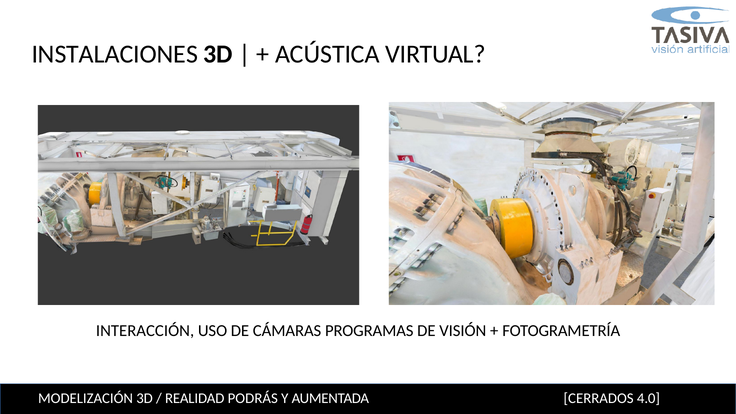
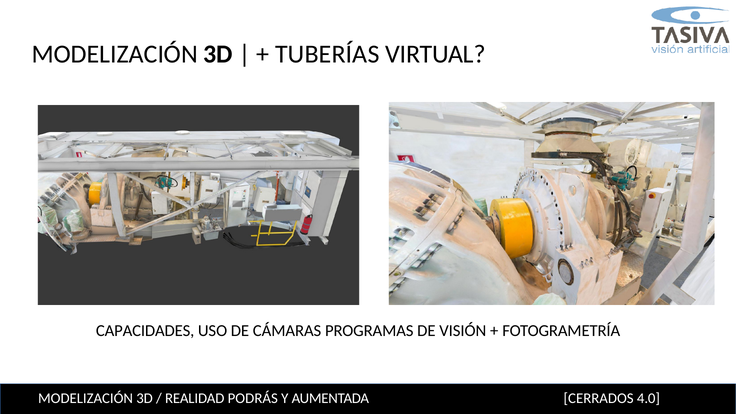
INSTALACIONES: INSTALACIONES -> MODELIZACIÓN (115, 54)
ACÚSTICA: ACÚSTICA -> TUBERÍAS (327, 54)
INTERACCIÓN: INTERACCIÓN -> CAPACIDADES (145, 331)
